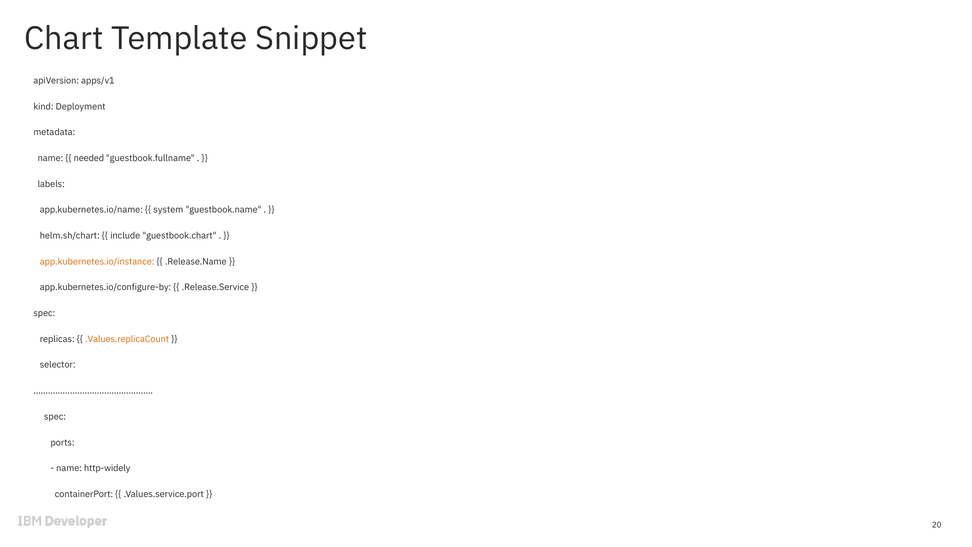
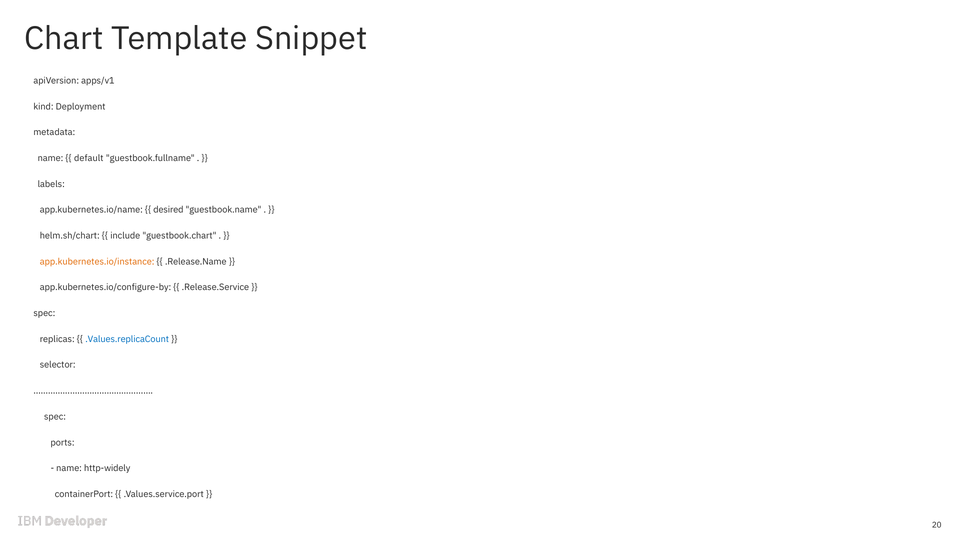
needed: needed -> default (89, 158)
system: system -> desired (168, 210)
.Values.replicaCount colour: orange -> blue (127, 339)
